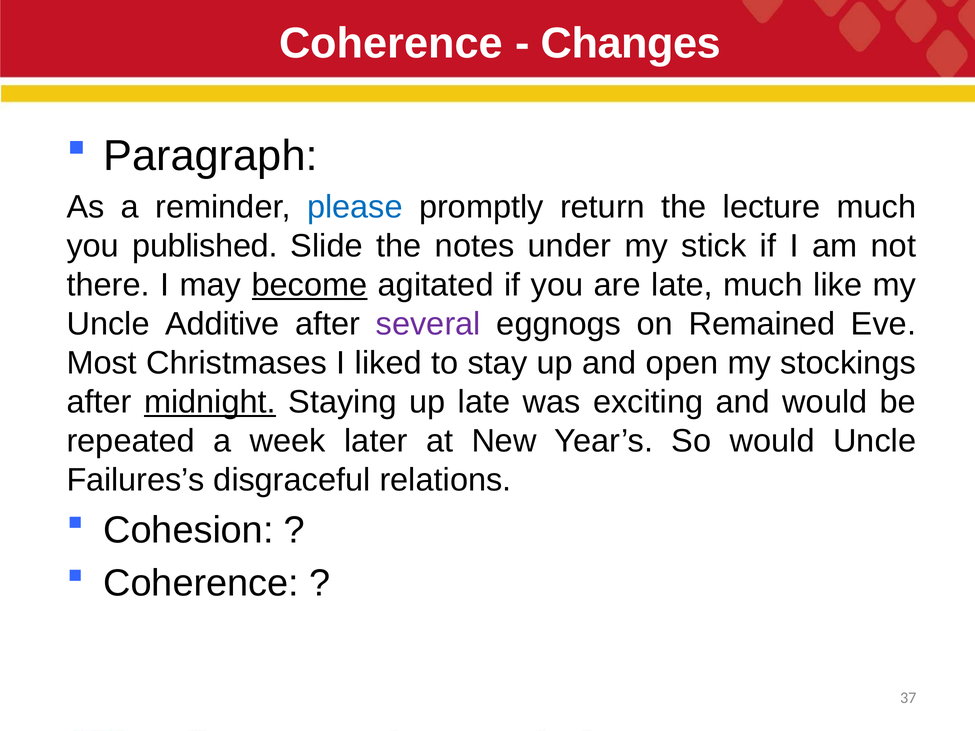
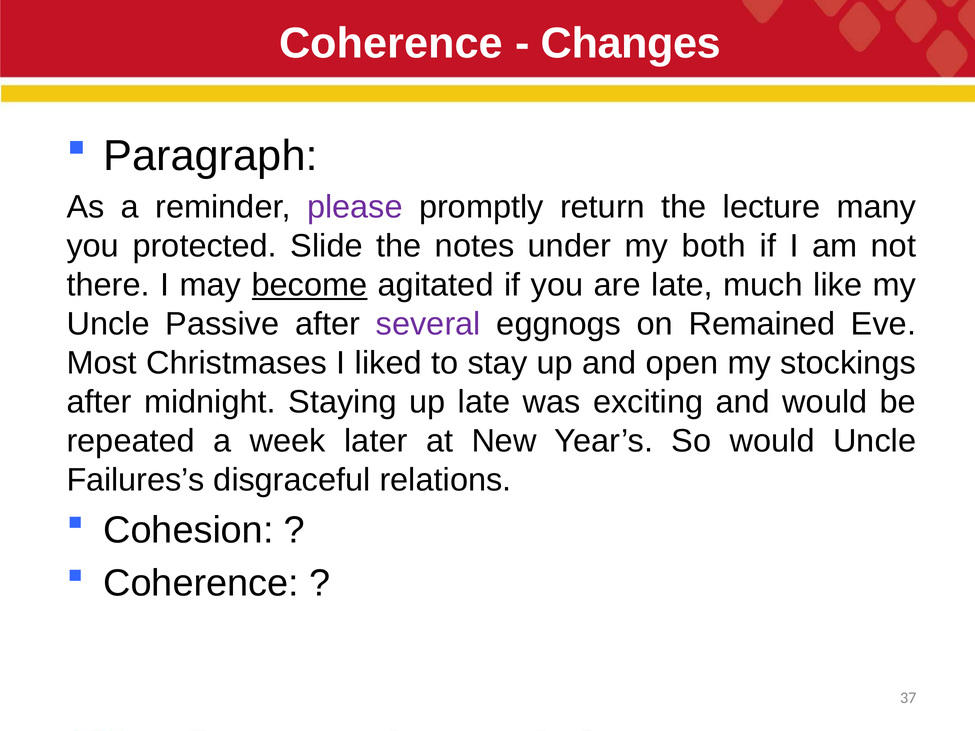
please colour: blue -> purple (355, 207)
lecture much: much -> many (876, 207)
published: published -> protected (205, 246)
stick: stick -> both (714, 246)
Additive: Additive -> Passive (222, 324)
midnight underline: present -> none (210, 402)
